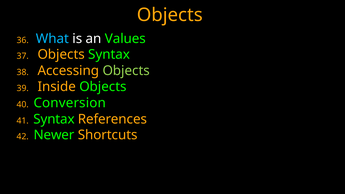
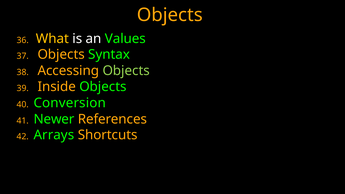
What colour: light blue -> yellow (53, 39)
Syntax: Syntax -> Newer (54, 119)
Newer: Newer -> Arrays (54, 135)
